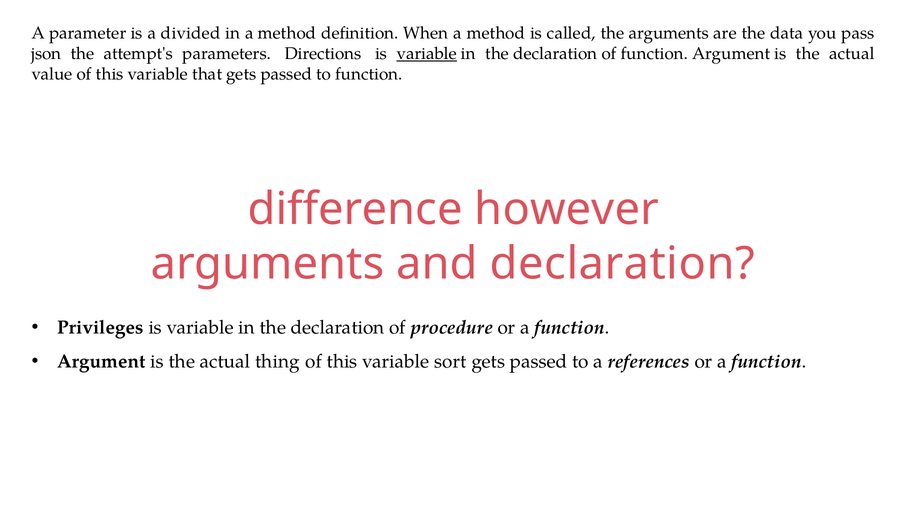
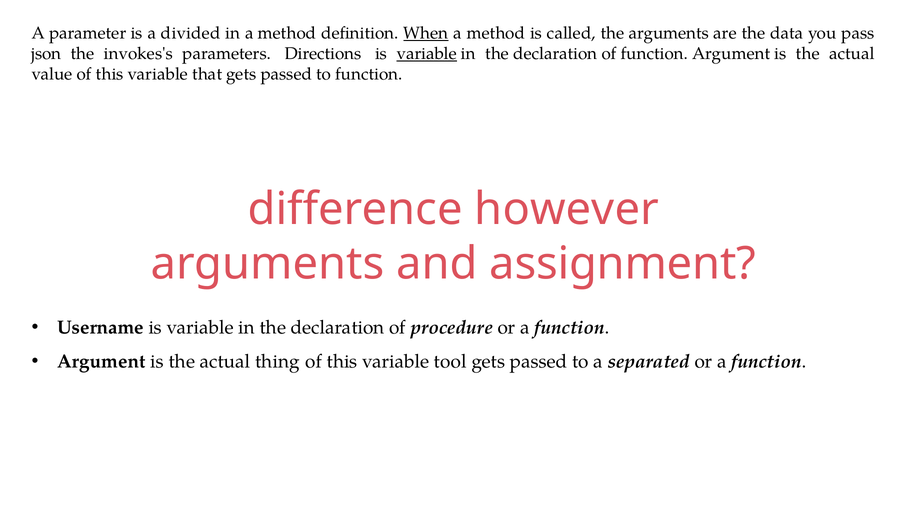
When underline: none -> present (426, 33)
attempt's: attempt's -> invokes's (138, 54)
and declaration: declaration -> assignment (623, 264)
Privileges: Privileges -> Username (101, 328)
sort: sort -> tool (450, 362)
references: references -> separated (649, 362)
